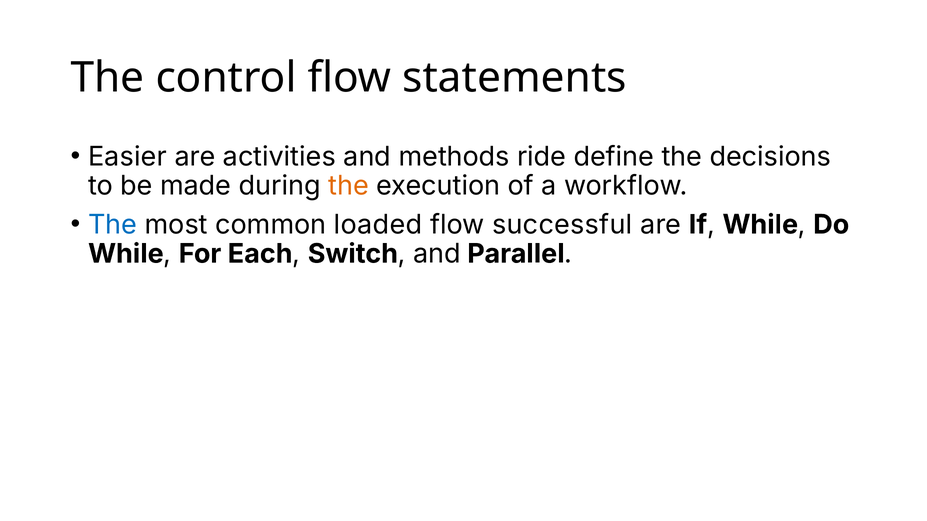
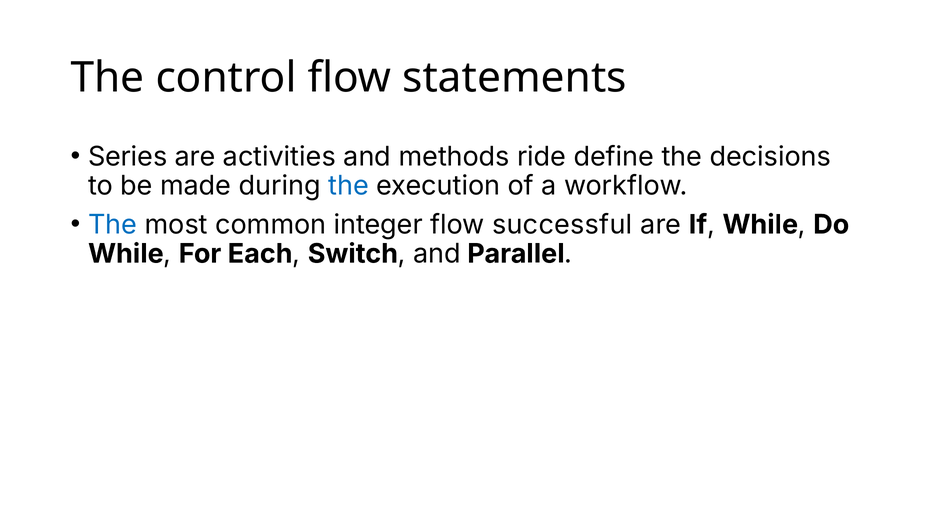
Easier: Easier -> Series (128, 157)
the colour: orange -> blue (349, 186)
loaded: loaded -> integer (378, 225)
